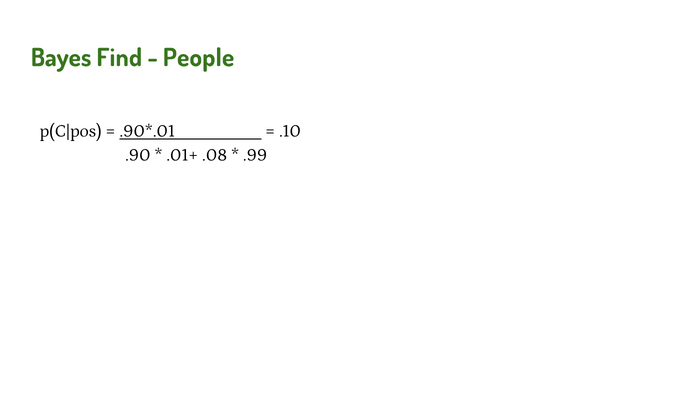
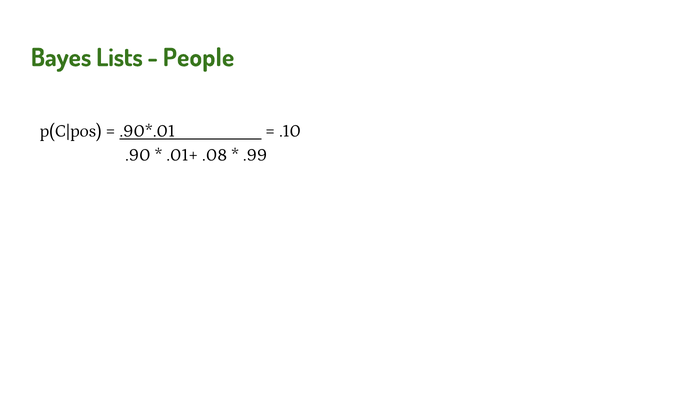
Find: Find -> Lists (120, 58)
